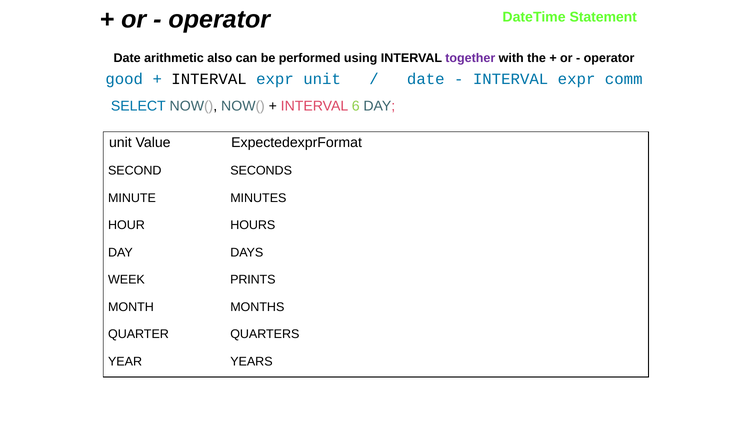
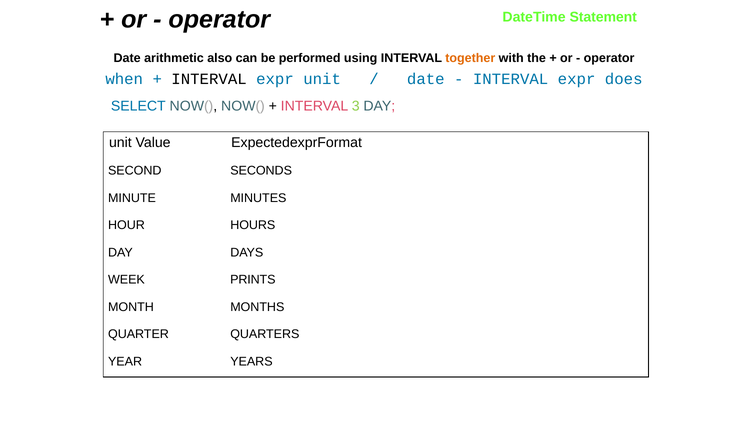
together colour: purple -> orange (470, 58)
good: good -> when (124, 79)
comm: comm -> does (624, 79)
6: 6 -> 3 (356, 106)
